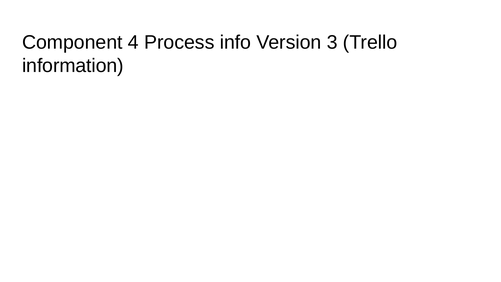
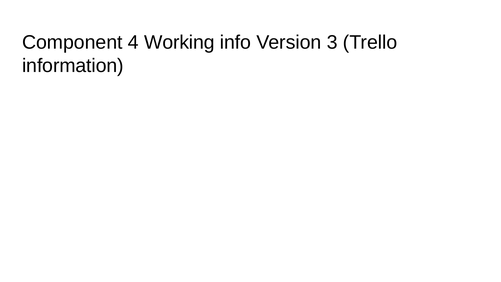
Process: Process -> Working (179, 42)
